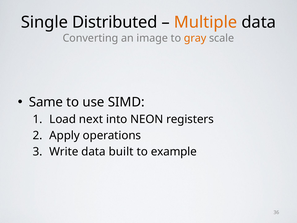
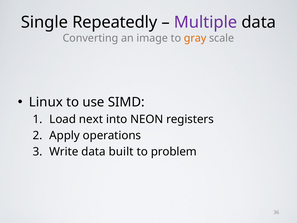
Distributed: Distributed -> Repeatedly (115, 22)
Multiple colour: orange -> purple (206, 22)
Same: Same -> Linux (46, 102)
example: example -> problem (174, 152)
